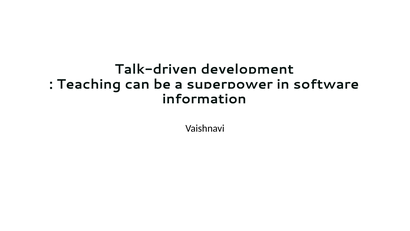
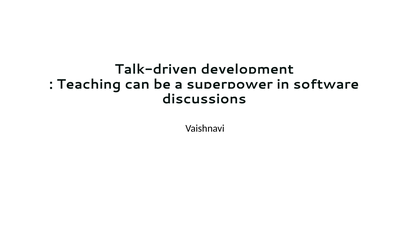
information: information -> discussions (204, 99)
